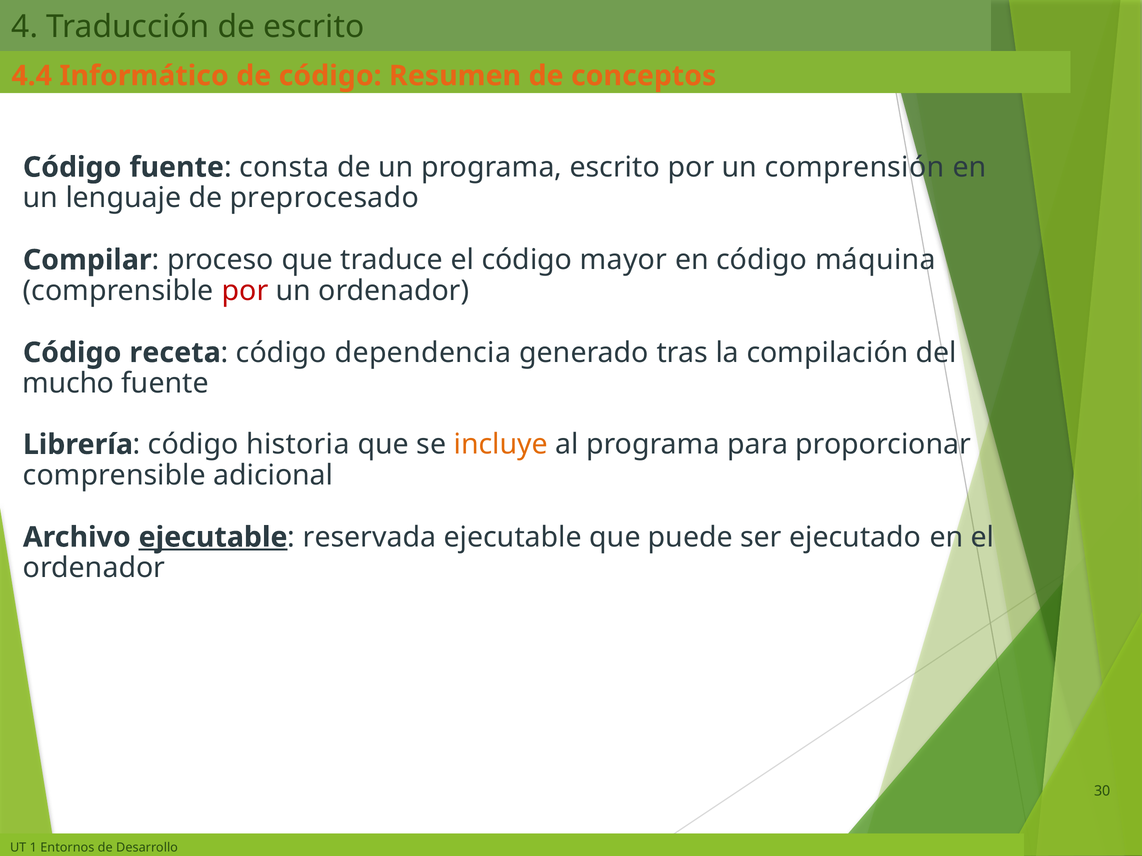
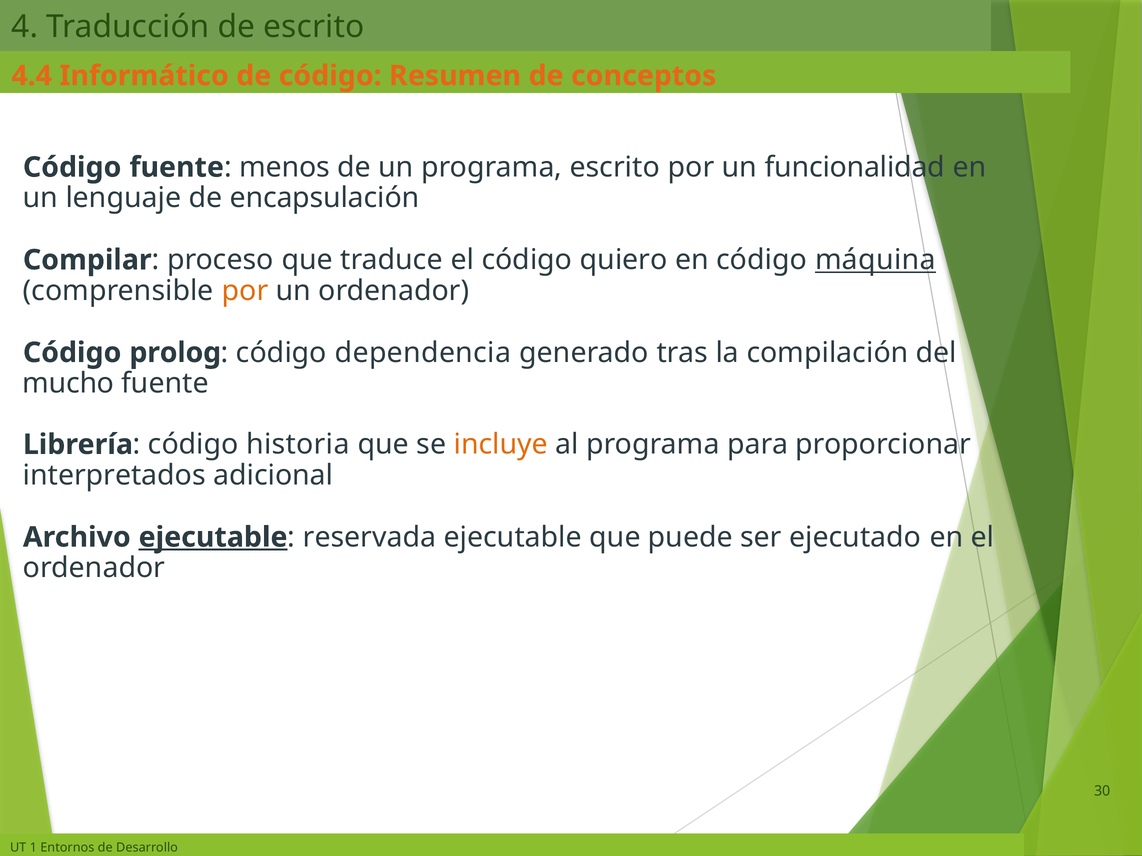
consta: consta -> menos (284, 167)
comprensión: comprensión -> funcionalidad (855, 167)
preprocesado: preprocesado -> encapsulación (324, 198)
mayor: mayor -> quiero (624, 260)
máquina underline: none -> present (875, 260)
por colour: red -> orange (245, 291)
receta: receta -> prolog (175, 353)
comprensible: comprensible -> interpretados (114, 475)
